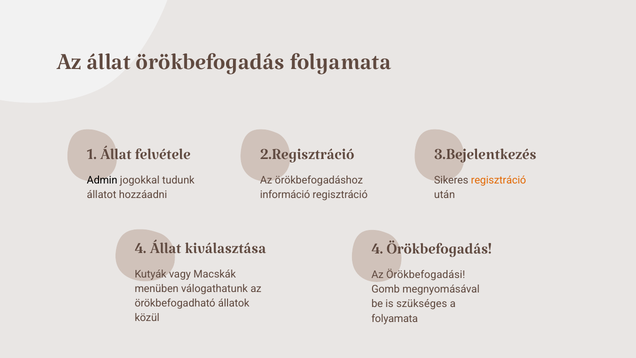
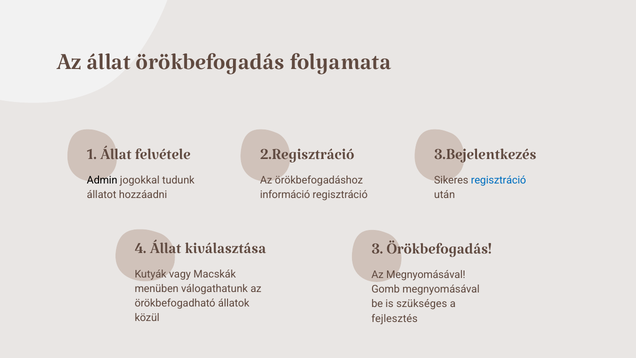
regisztráció colour: orange -> blue (499, 180)
kiválasztása 4: 4 -> 3 (377, 247)
Az Örökbefogadási: Örökbefogadási -> Megnyomásával (426, 275)
folyamata: folyamata -> fejlesztés (395, 318)
